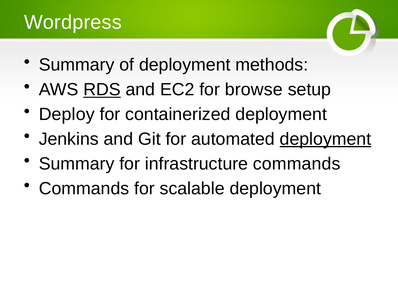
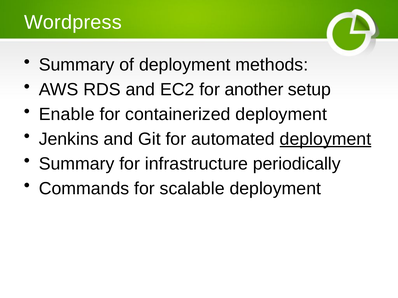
RDS underline: present -> none (102, 90)
browse: browse -> another (254, 90)
Deploy: Deploy -> Enable (67, 114)
infrastructure commands: commands -> periodically (297, 164)
